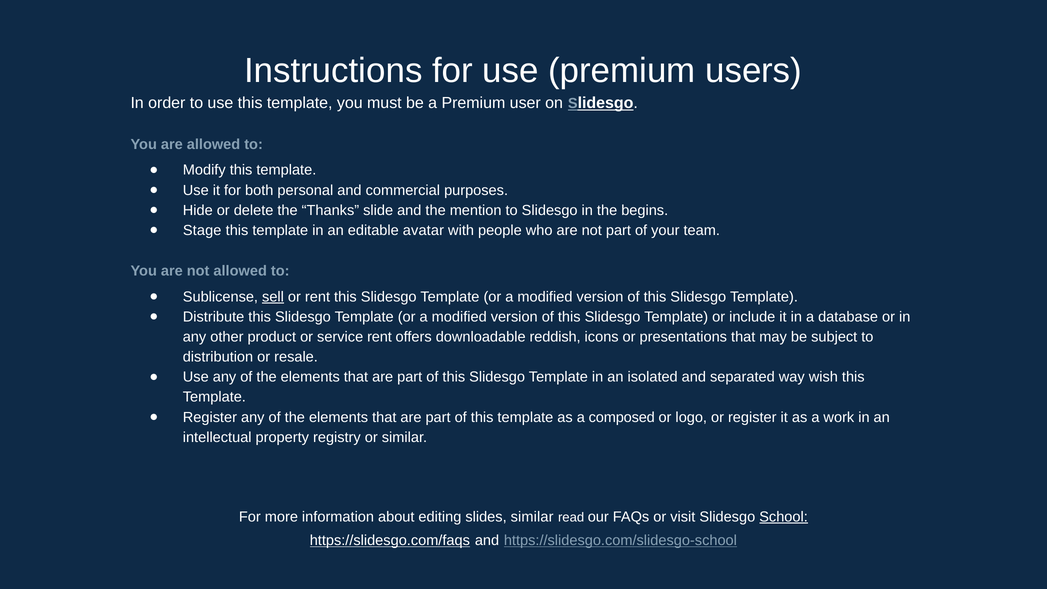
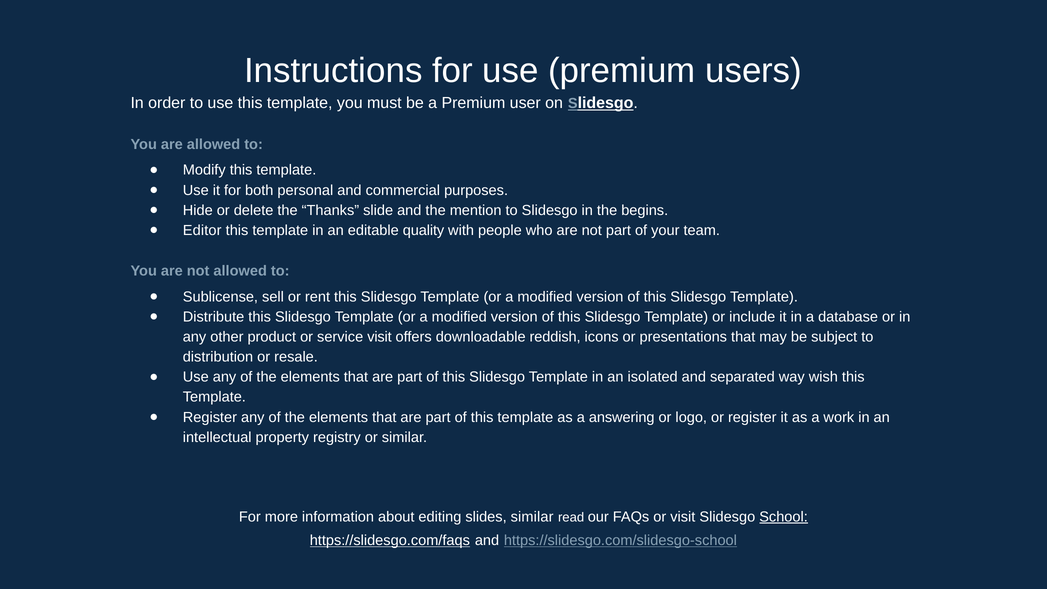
Stage: Stage -> Editor (202, 230)
avatar: avatar -> quality (424, 230)
sell underline: present -> none (273, 297)
service rent: rent -> visit (379, 337)
composed: composed -> answering (622, 417)
